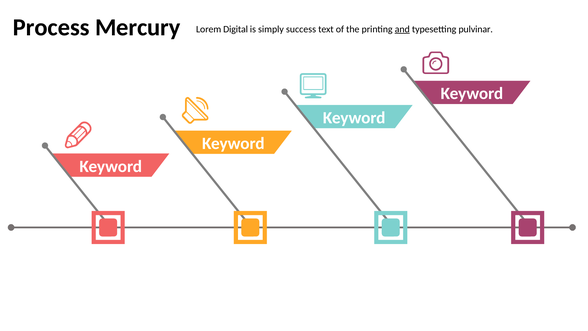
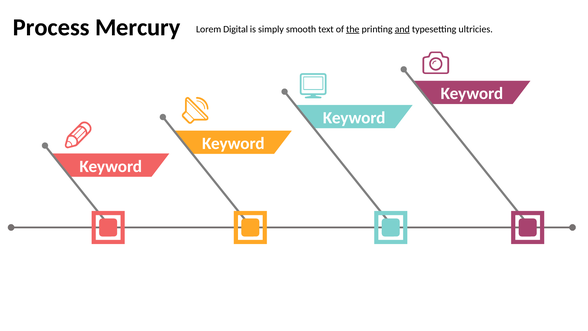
success: success -> smooth (301, 29)
the underline: none -> present (353, 29)
pulvinar: pulvinar -> ultricies (476, 29)
